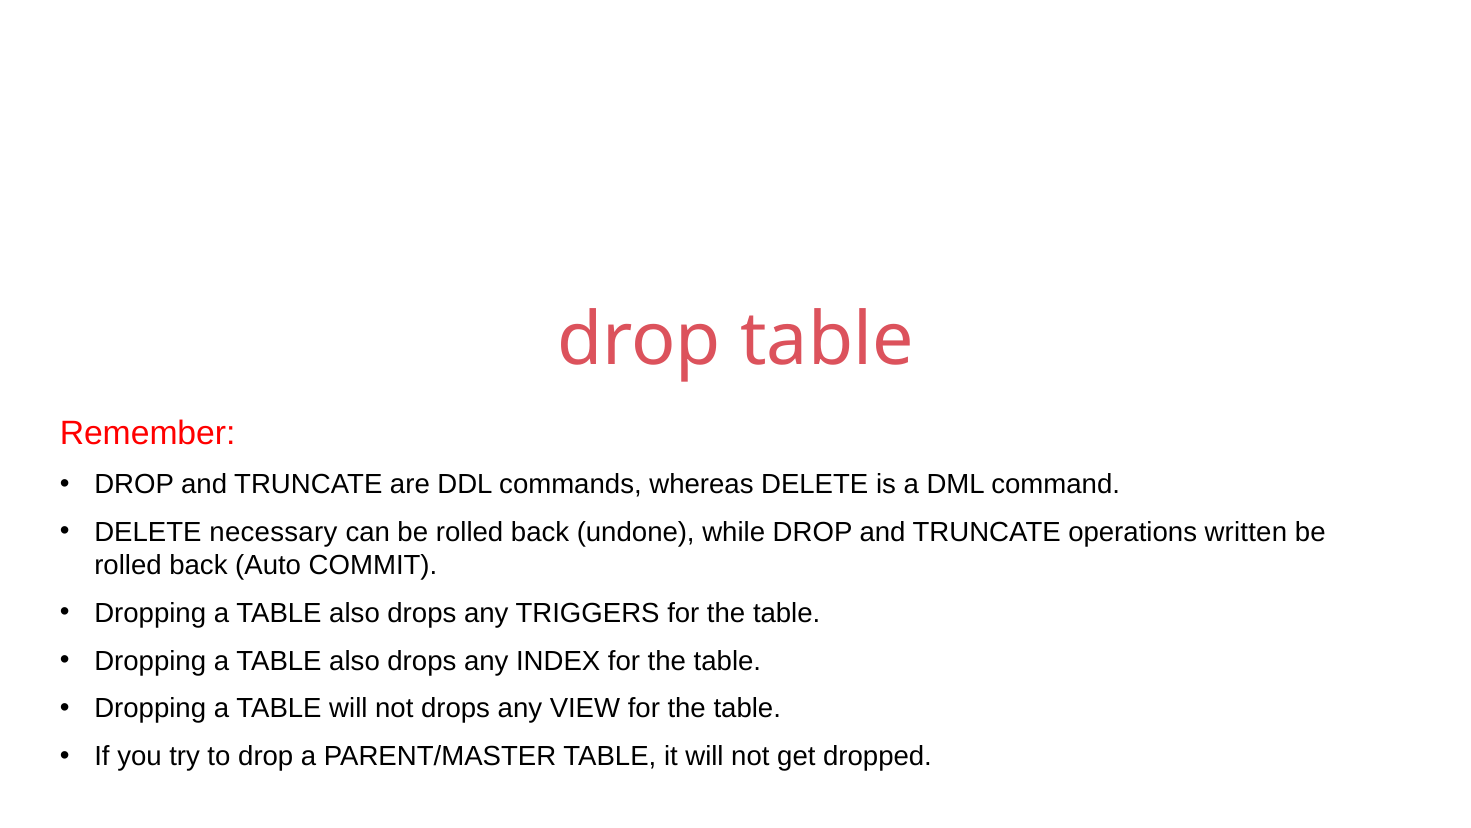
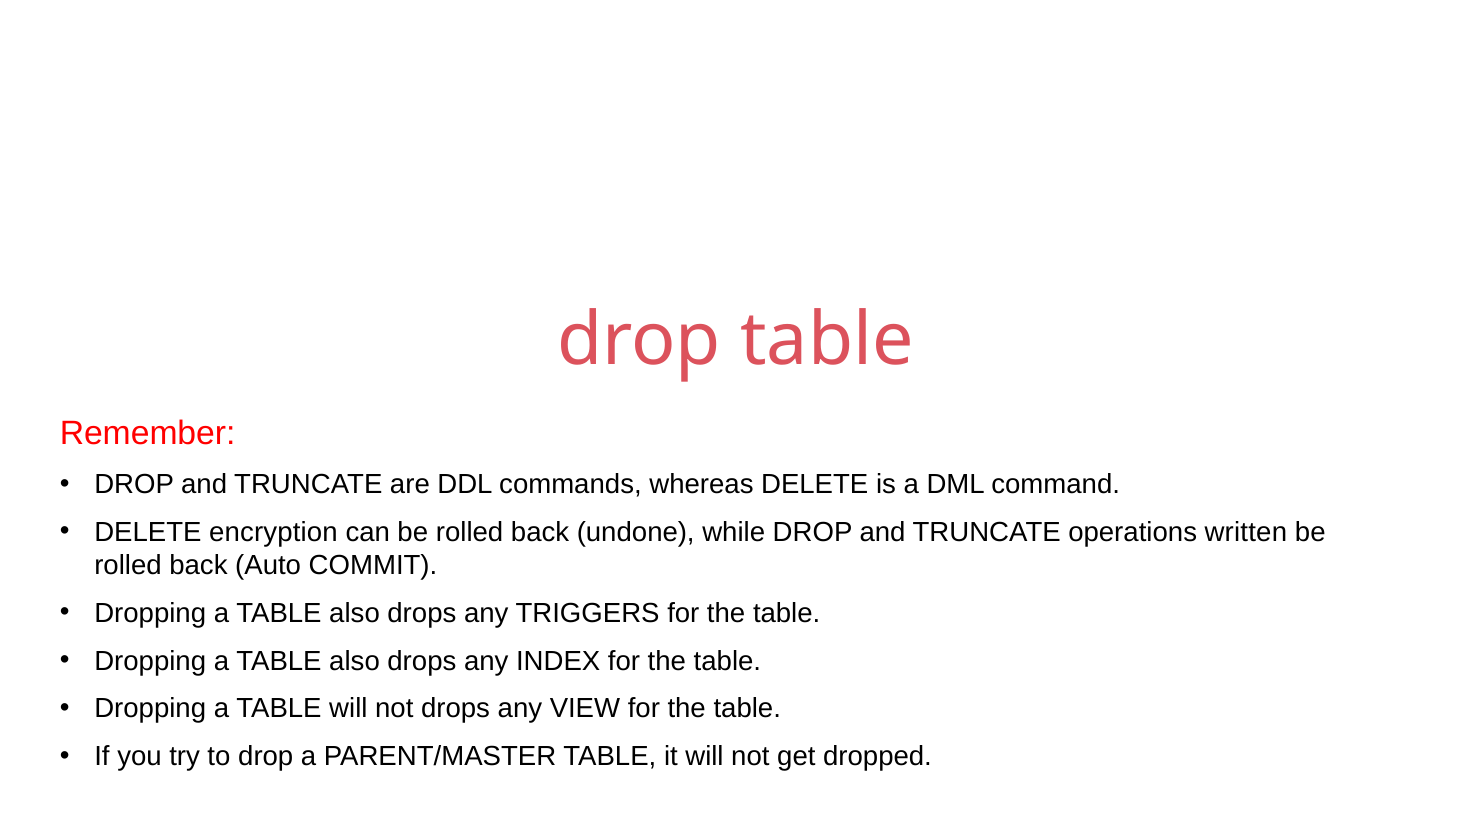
necessary: necessary -> encryption (273, 532)
